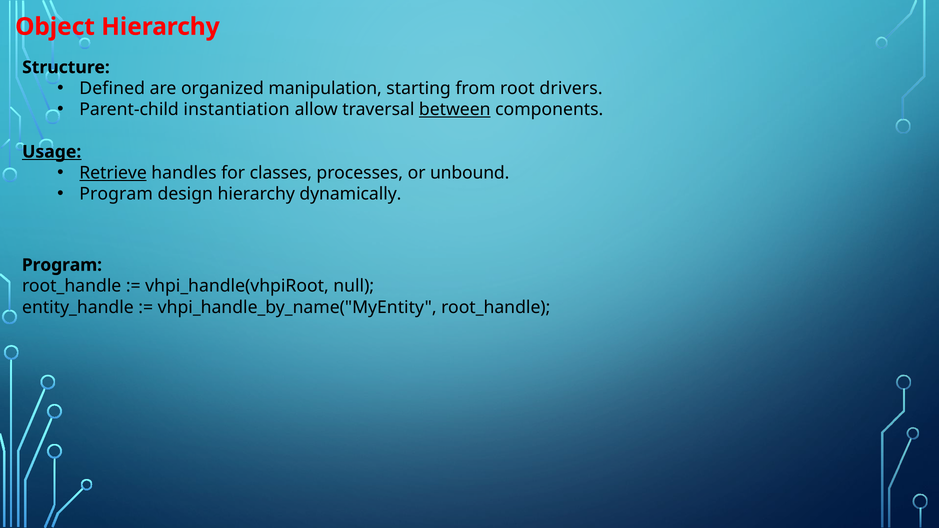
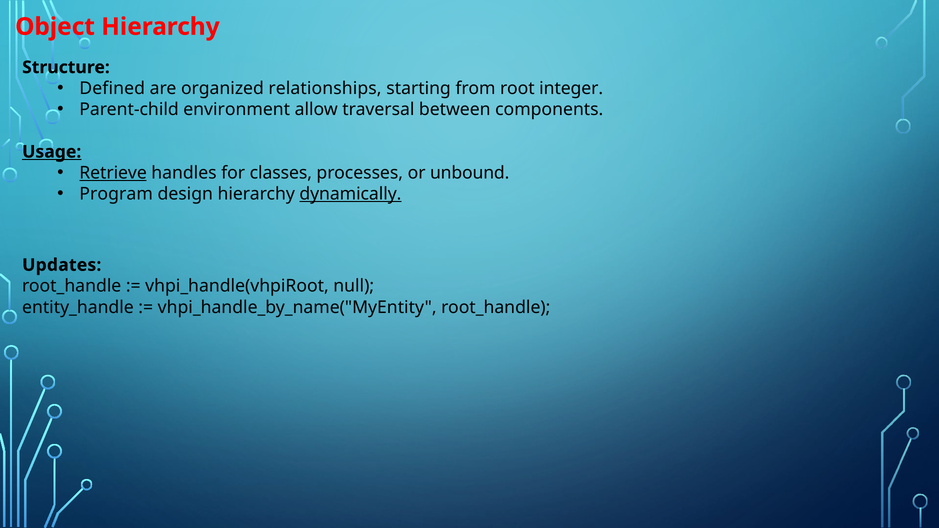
manipulation: manipulation -> relationships (325, 88)
drivers: drivers -> integer (571, 88)
instantiation: instantiation -> environment (237, 110)
between underline: present -> none (455, 110)
dynamically underline: none -> present (350, 194)
Program: Program -> Updates (62, 265)
